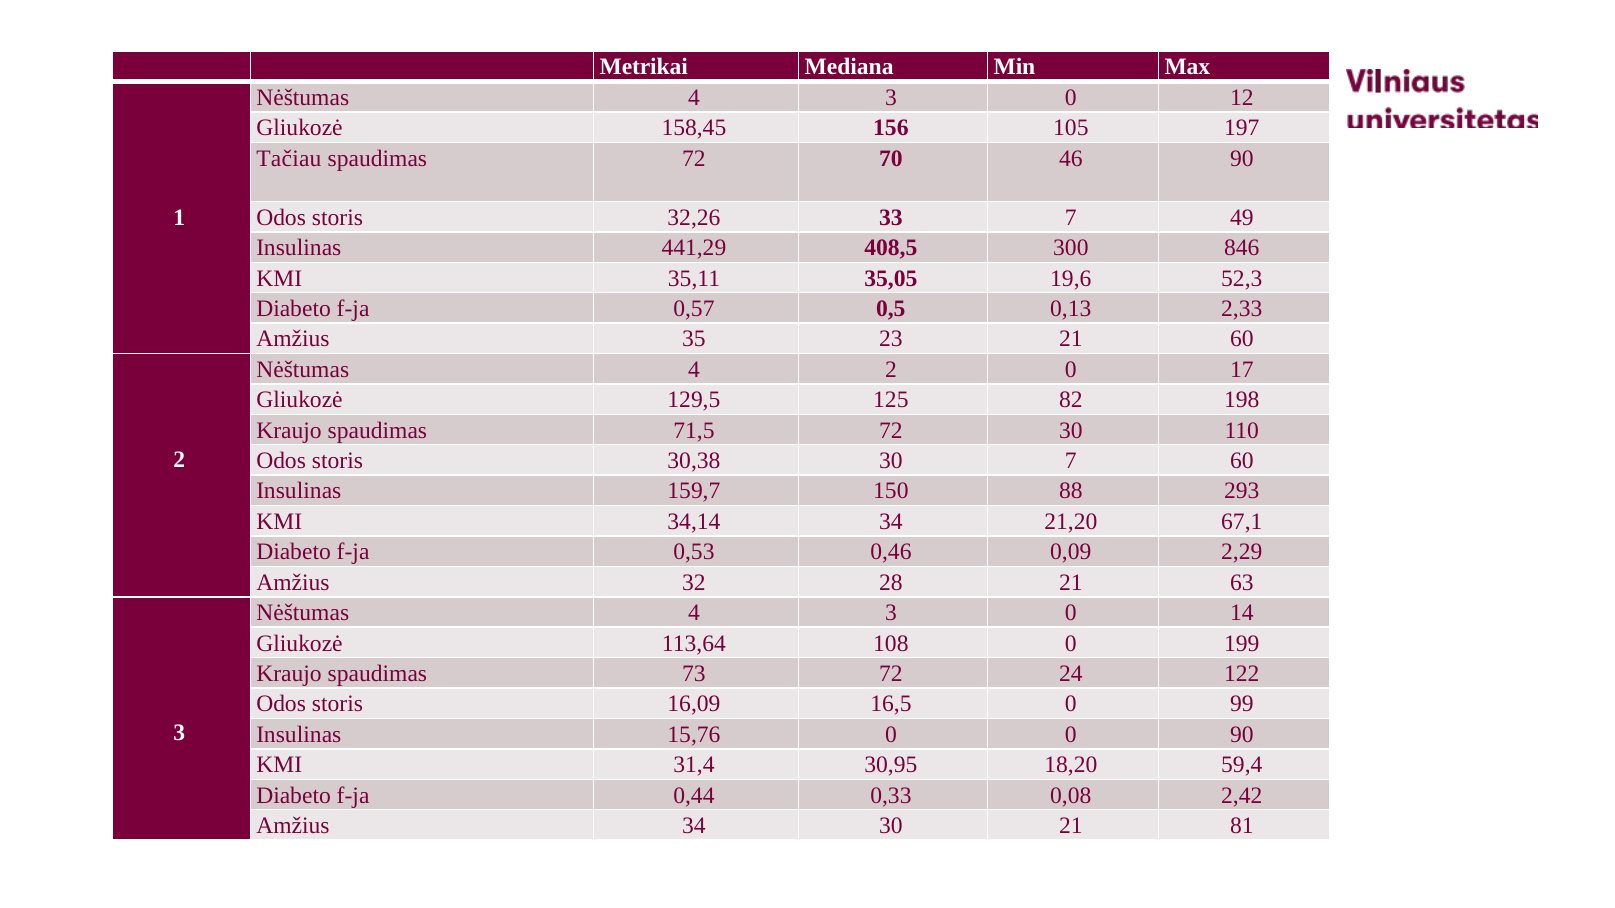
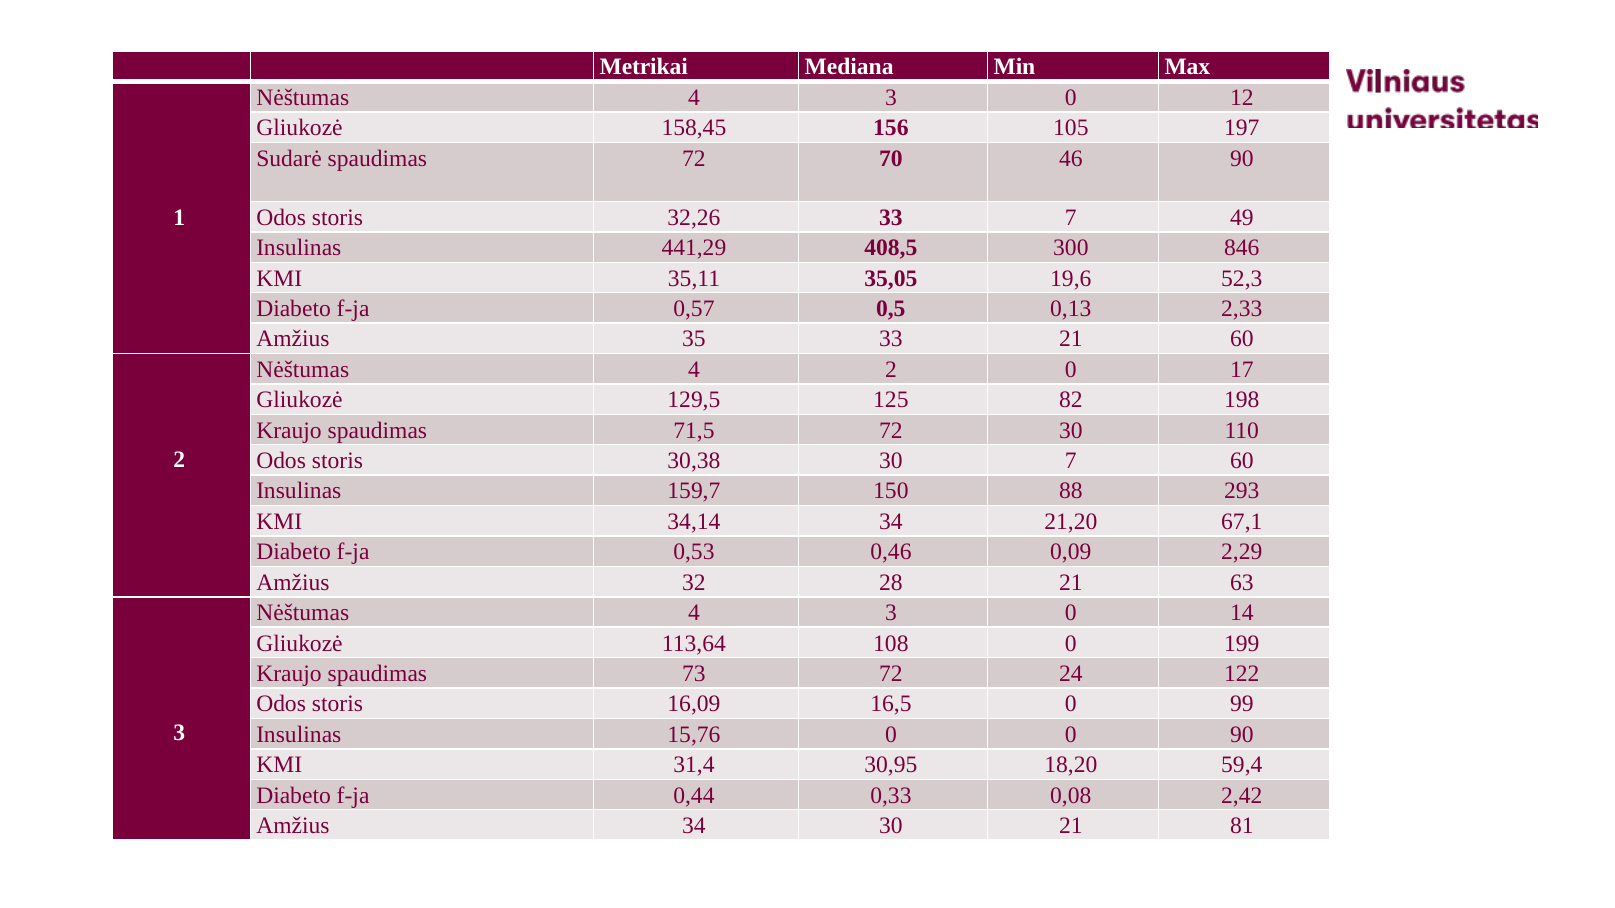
Tačiau: Tačiau -> Sudarė (289, 159)
35 23: 23 -> 33 (891, 339)
